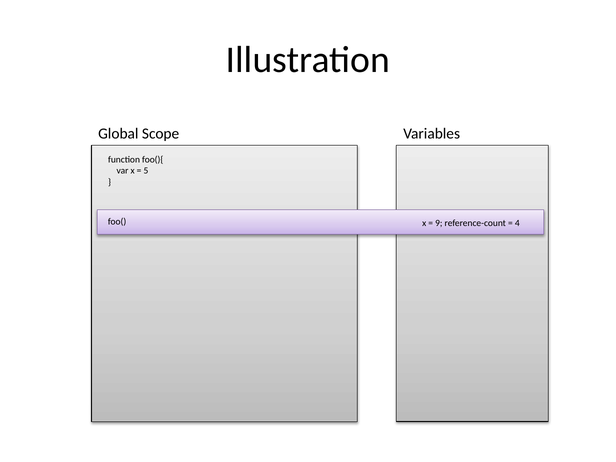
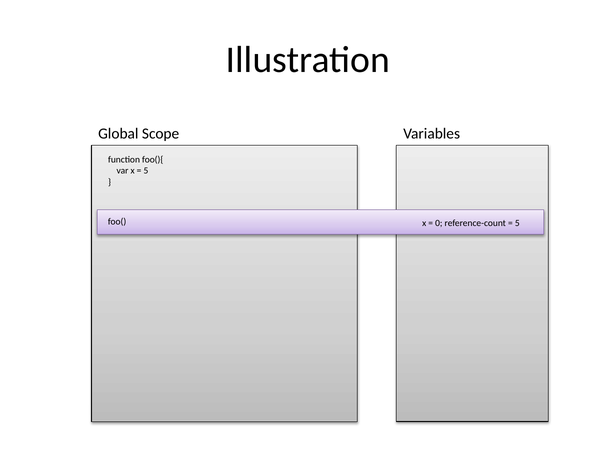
9: 9 -> 0 (439, 223)
4: 4 -> 5 (517, 223)
